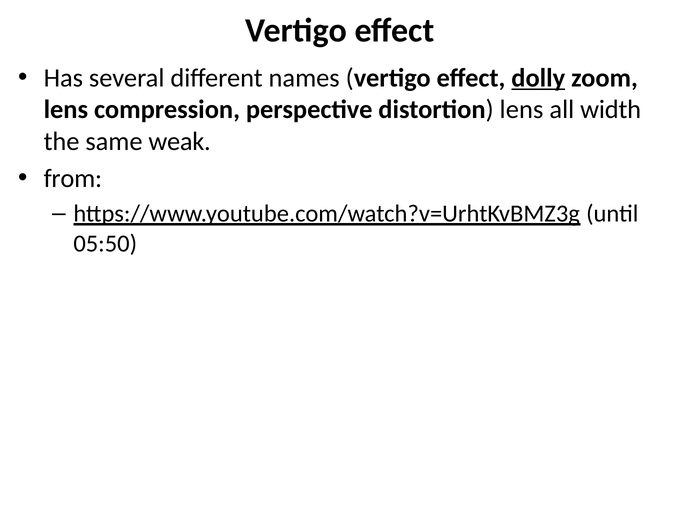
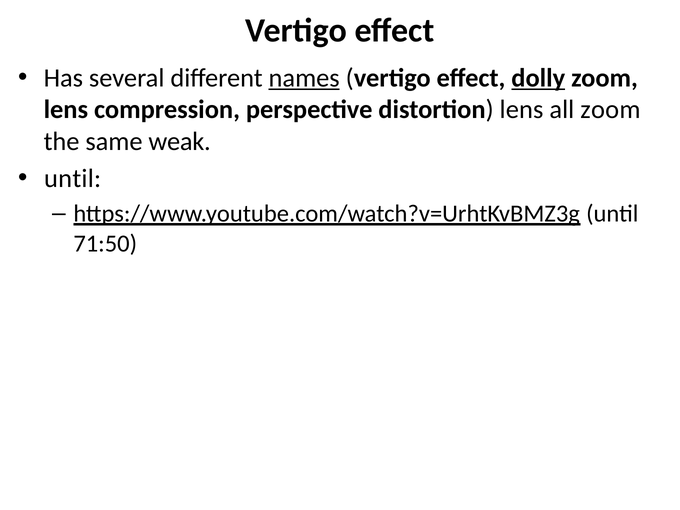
names underline: none -> present (304, 78)
all width: width -> zoom (610, 110)
from: from -> until (73, 178)
05:50: 05:50 -> 71:50 (105, 244)
